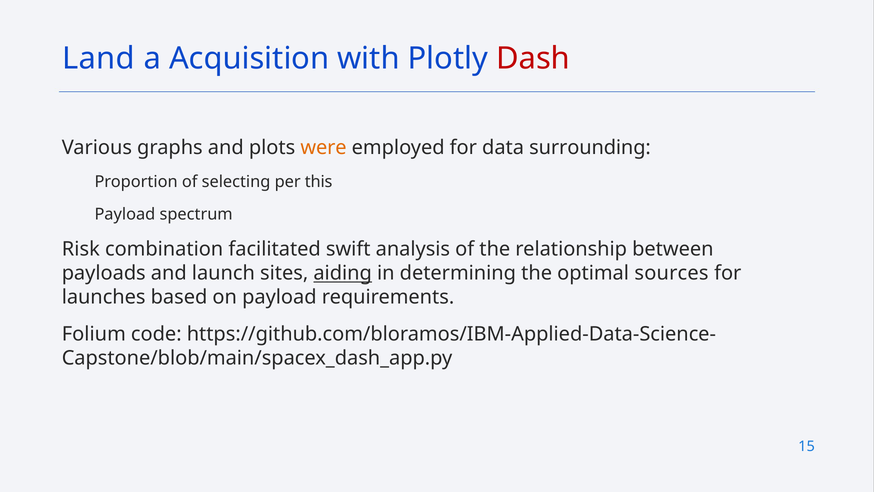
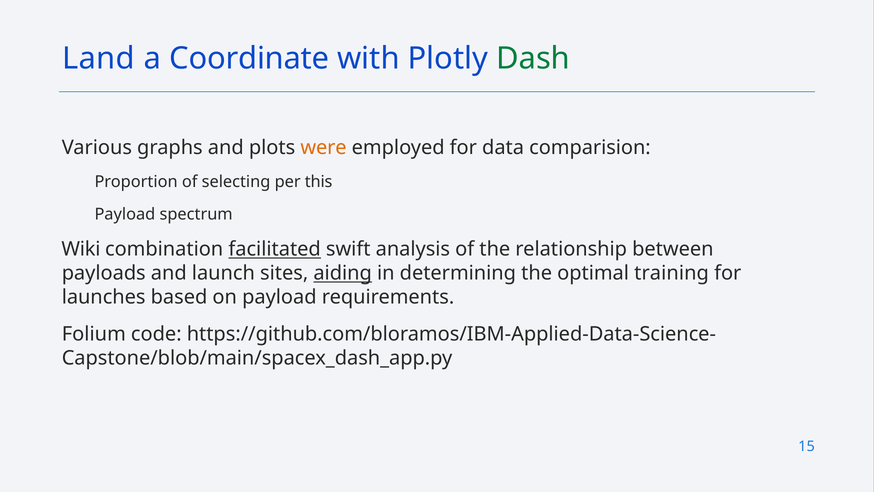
Acquisition: Acquisition -> Coordinate (249, 58)
Dash colour: red -> green (533, 58)
surrounding: surrounding -> comparision (590, 148)
Risk: Risk -> Wiki (81, 249)
facilitated underline: none -> present (275, 249)
sources: sources -> training (672, 273)
